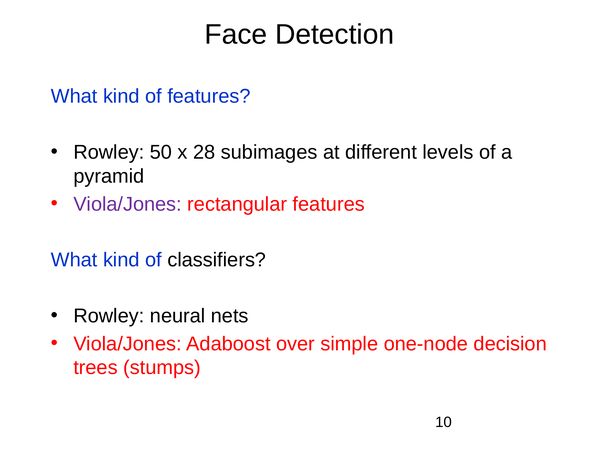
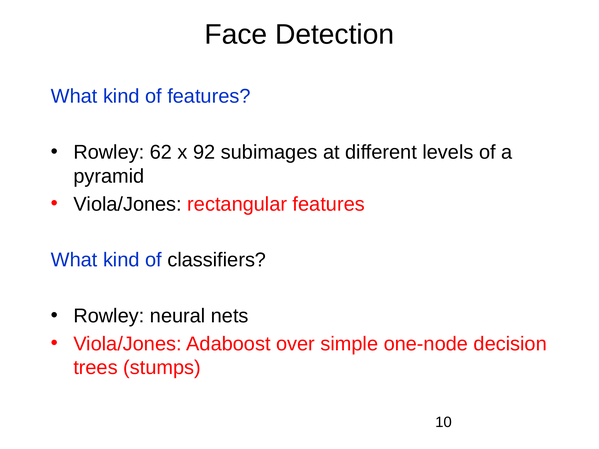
50: 50 -> 62 (161, 152)
28: 28 -> 92 (204, 152)
Viola/Jones colour: purple -> black (128, 204)
